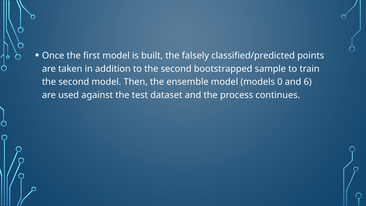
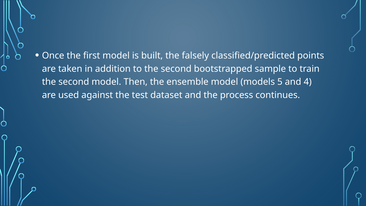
0: 0 -> 5 (280, 82)
6: 6 -> 4 (308, 82)
